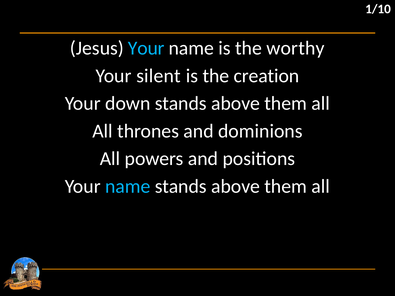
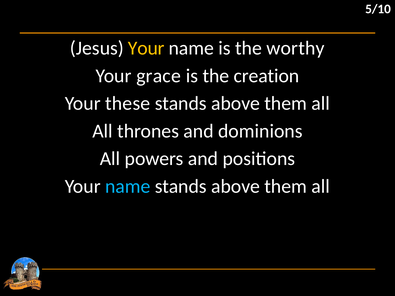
1/10: 1/10 -> 5/10 (378, 9)
Your colour: light blue -> yellow (146, 48)
silent: silent -> grace (159, 76)
down: down -> these (128, 104)
